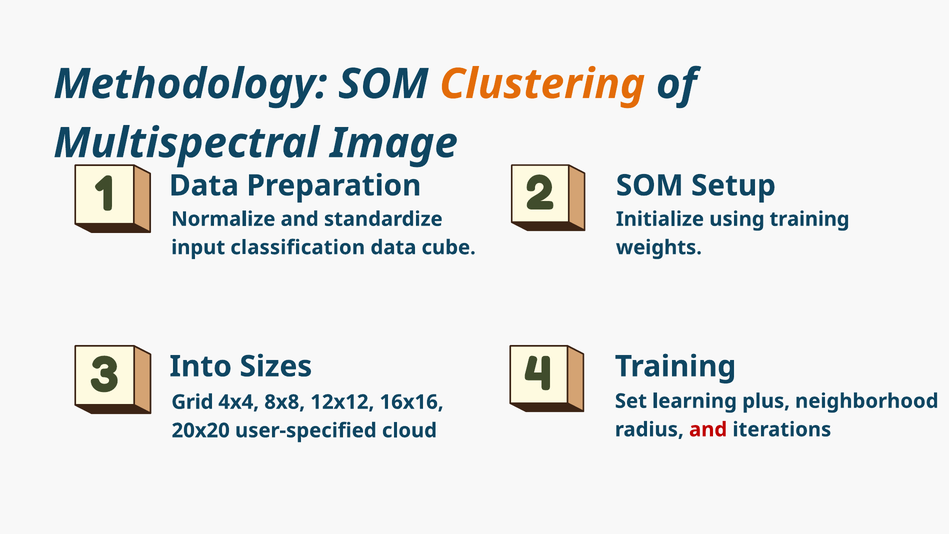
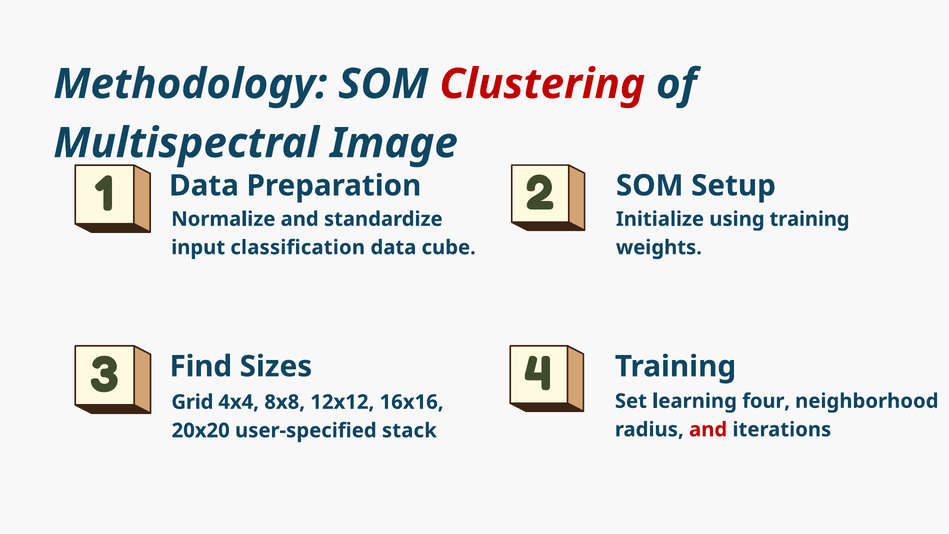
Clustering colour: orange -> red (542, 84)
Into: Into -> Find (201, 366)
plus: plus -> four (766, 401)
cloud: cloud -> stack (409, 430)
